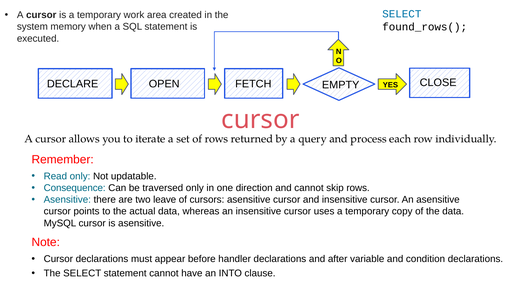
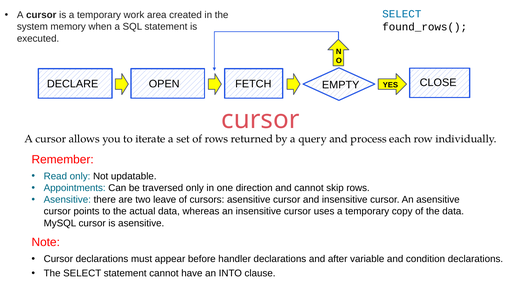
Consequence: Consequence -> Appointments (75, 188)
